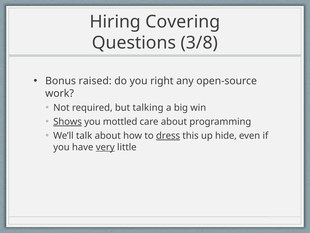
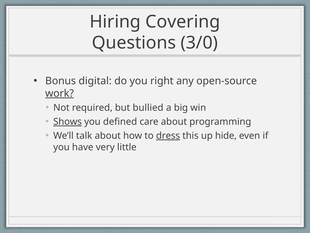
3/8: 3/8 -> 3/0 (199, 43)
raised: raised -> digital (95, 81)
work underline: none -> present (60, 93)
talking: talking -> bullied (148, 108)
mottled: mottled -> defined (120, 122)
very underline: present -> none (105, 147)
